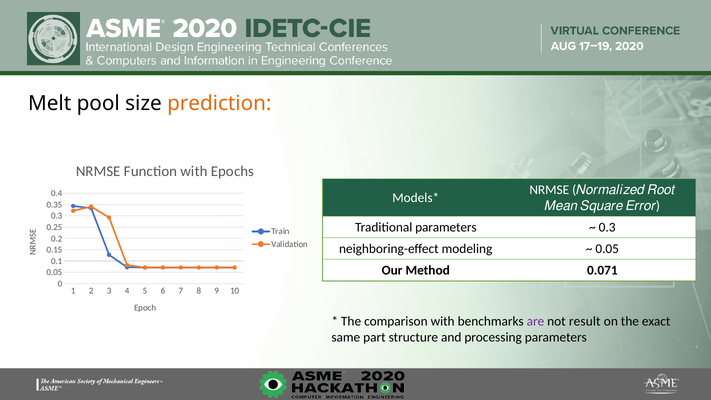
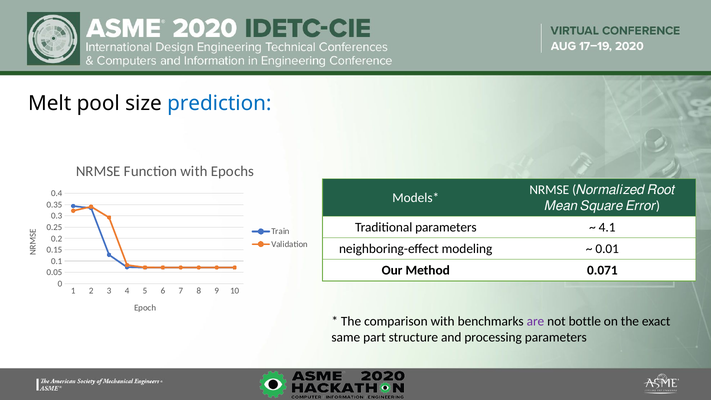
prediction colour: orange -> blue (219, 103)
0.3: 0.3 -> 4.1 (607, 227)
0.05: 0.05 -> 0.01 (607, 249)
result: result -> bottle (585, 321)
